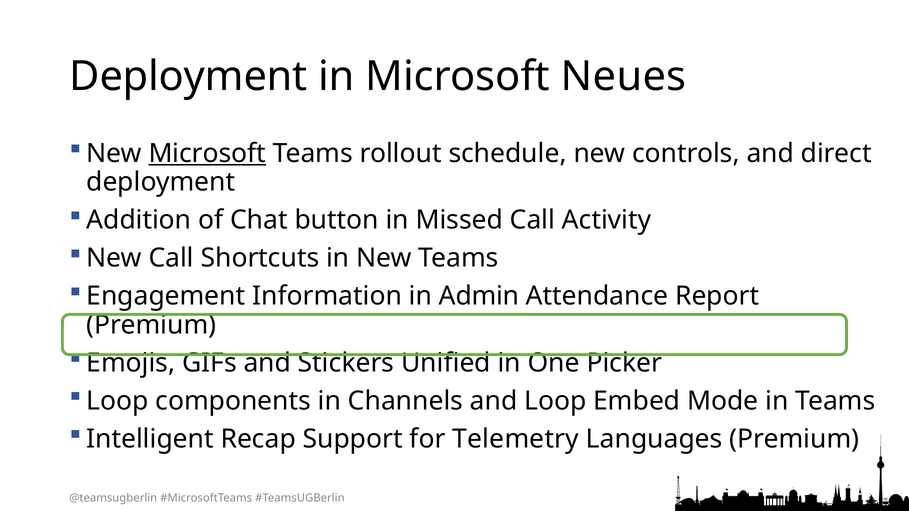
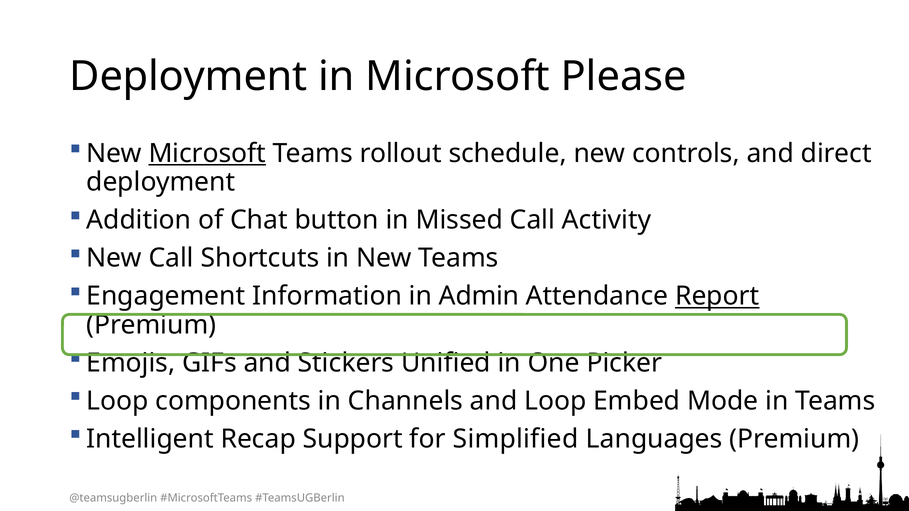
Neues: Neues -> Please (624, 76)
Report underline: none -> present (717, 296)
Telemetry: Telemetry -> Simplified (516, 439)
